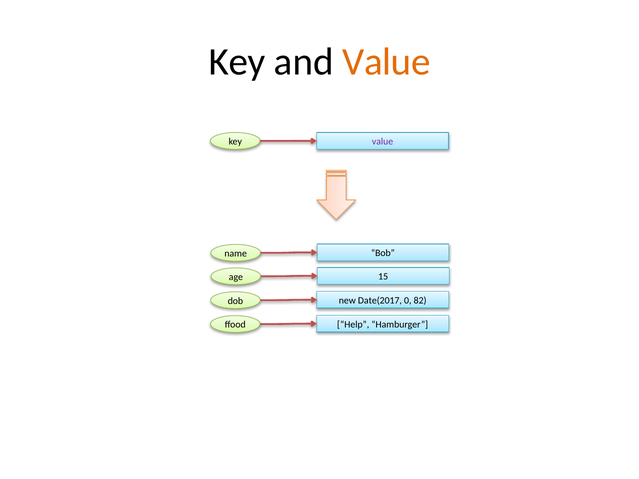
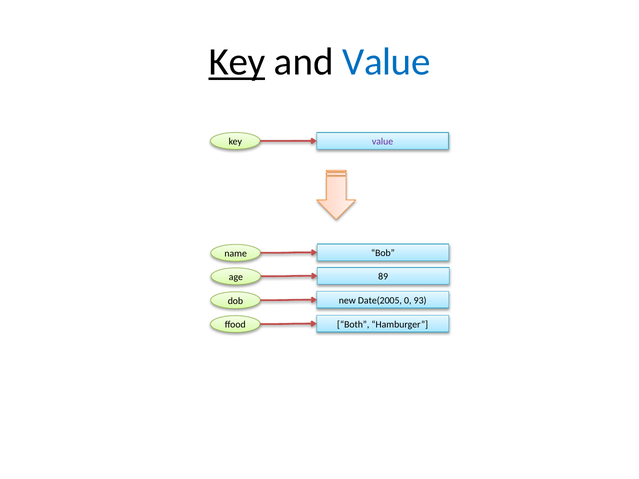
Key underline: none -> present (237, 62)
Value colour: orange -> blue (386, 62)
15: 15 -> 89 (383, 277)
Date(2017: Date(2017 -> Date(2005 (380, 301)
82: 82 -> 93 (420, 301)
Help: Help -> Both (353, 324)
